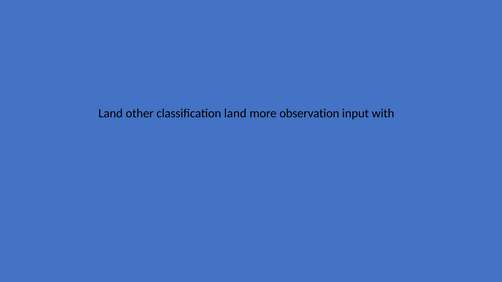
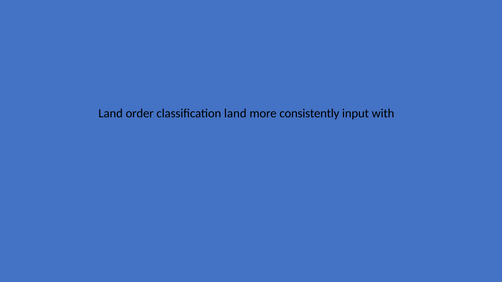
other: other -> order (140, 114)
observation: observation -> consistently (309, 114)
